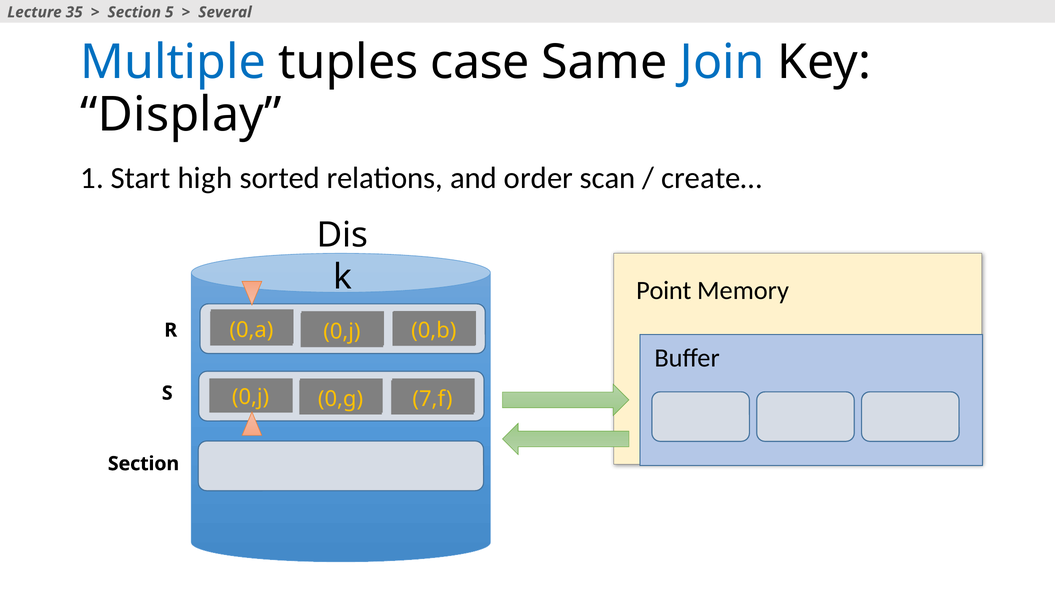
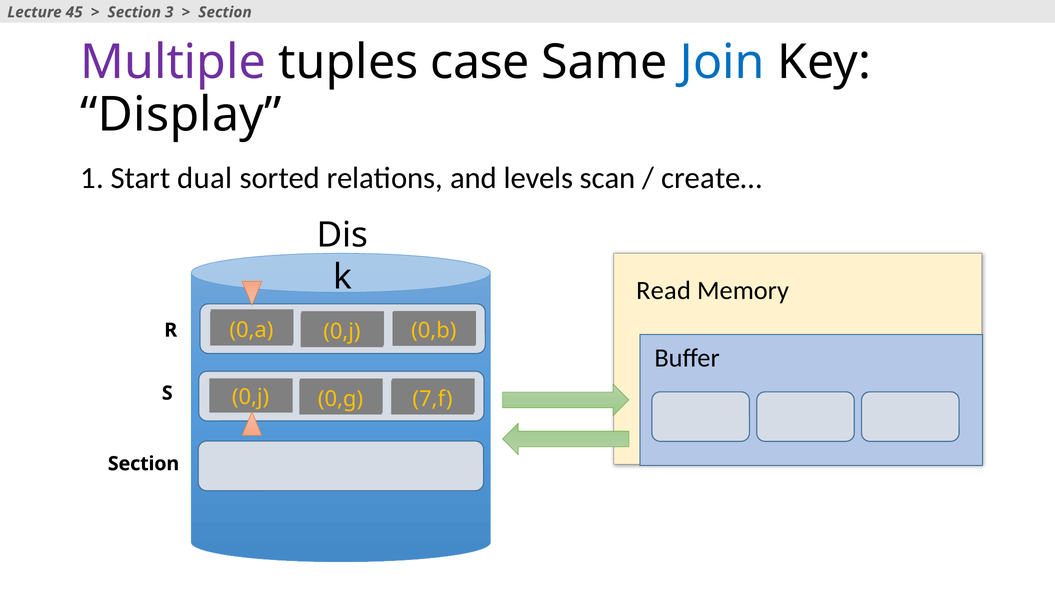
35: 35 -> 45 (74, 12)
5: 5 -> 3 (169, 12)
Several: Several -> Section (225, 12)
Multiple colour: blue -> purple (173, 63)
high: high -> dual (205, 178)
order: order -> levels (539, 178)
Point: Point -> Read (664, 291)
